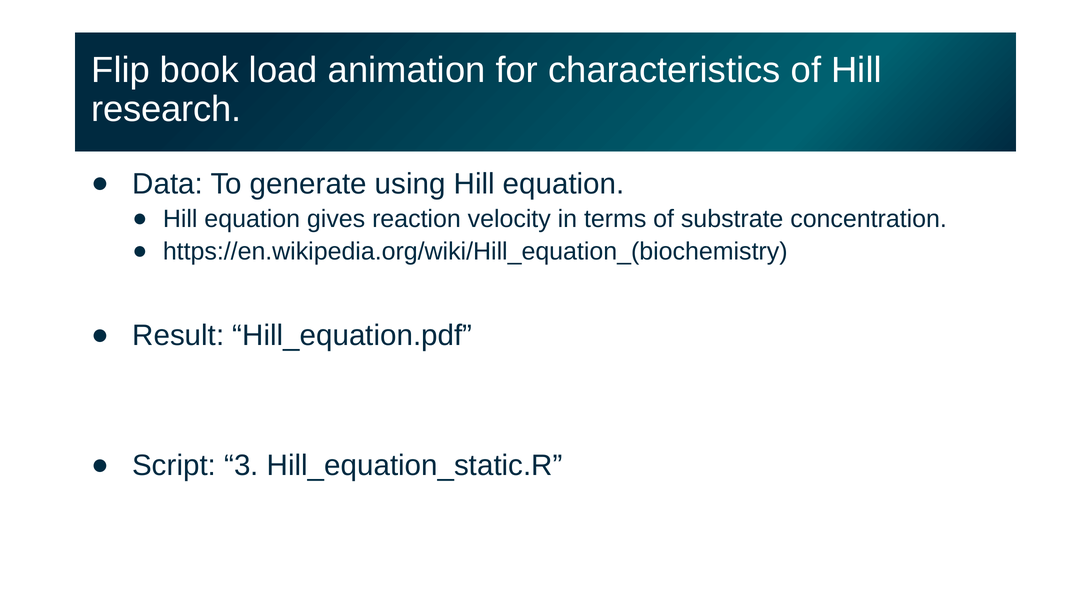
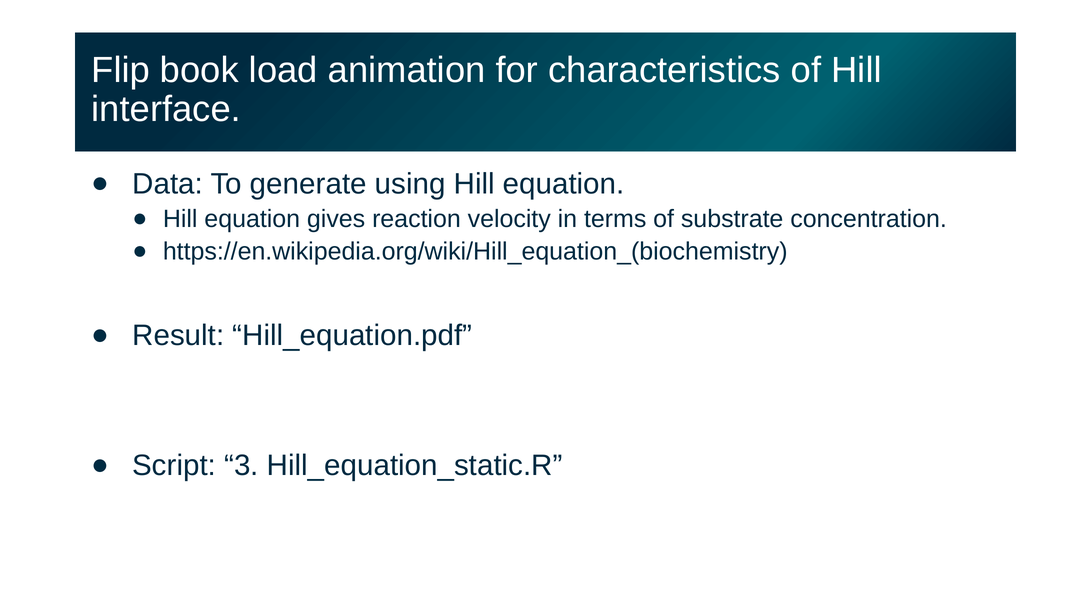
research: research -> interface (166, 109)
